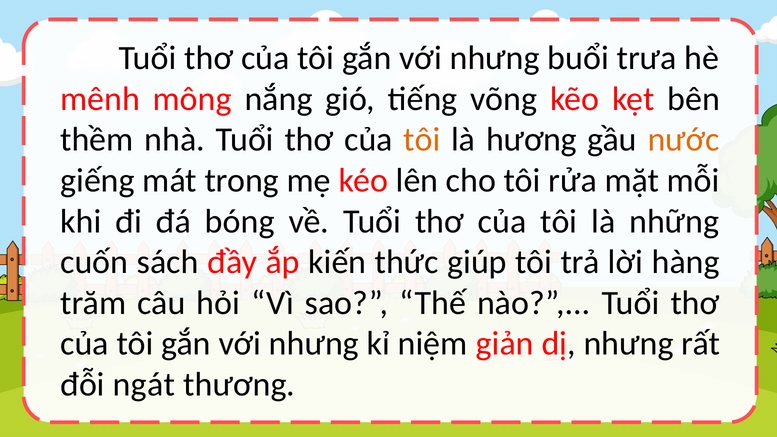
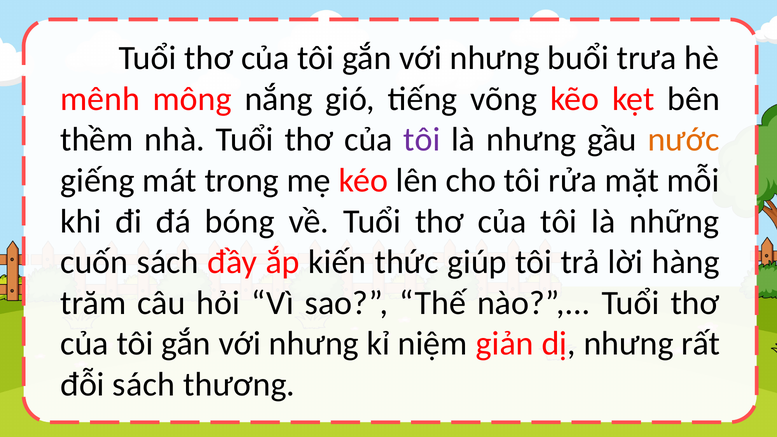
tôi colour: orange -> purple (422, 140)
là hương: hương -> nhưng (531, 140)
đỗi ngát: ngát -> sách (144, 385)
